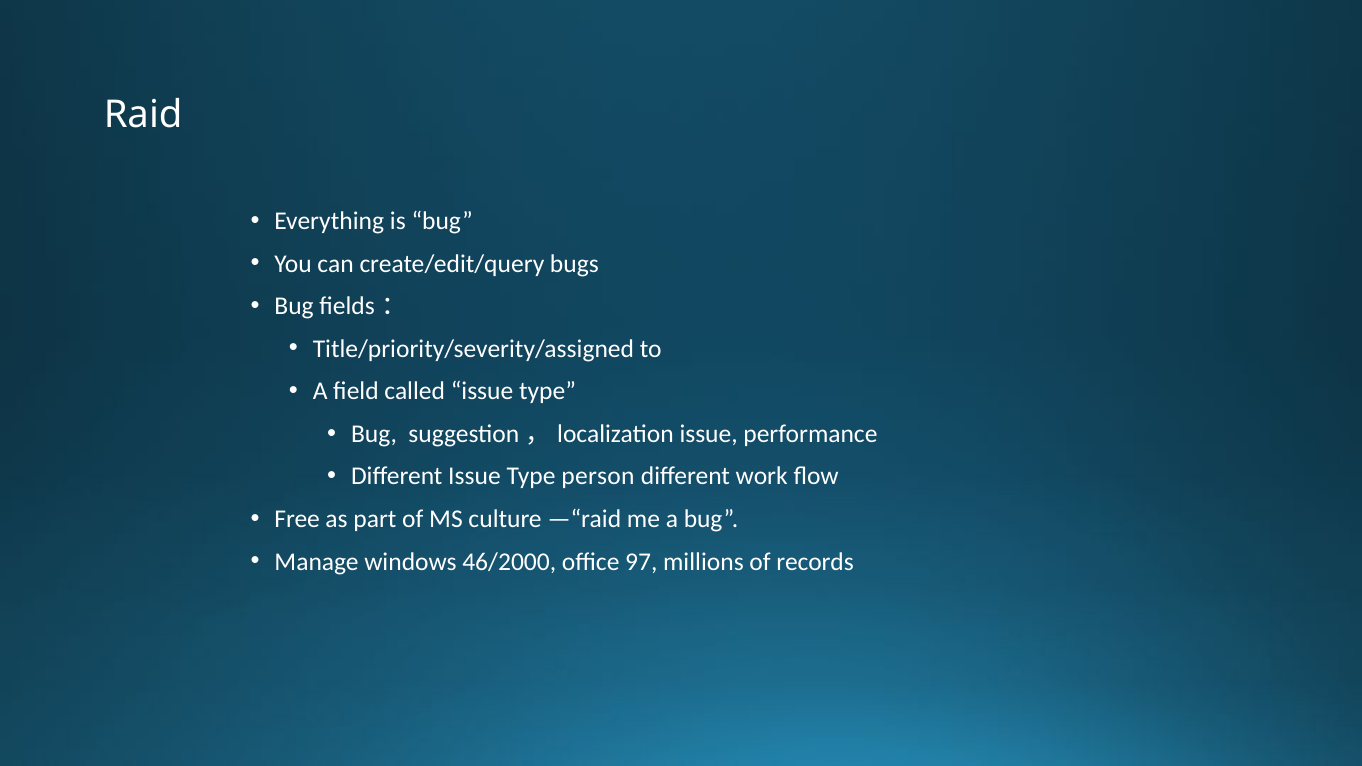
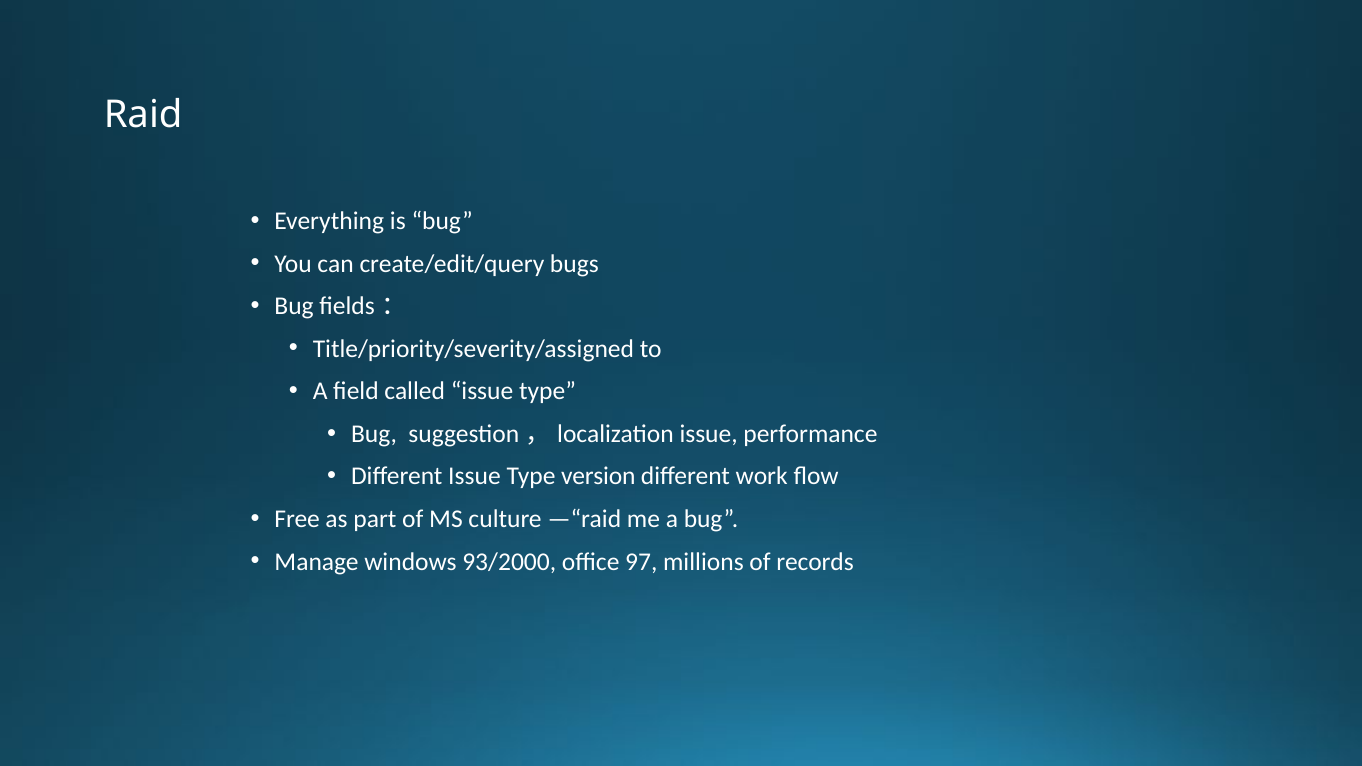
person: person -> version (598, 477)
46/2000: 46/2000 -> 93/2000 (509, 562)
